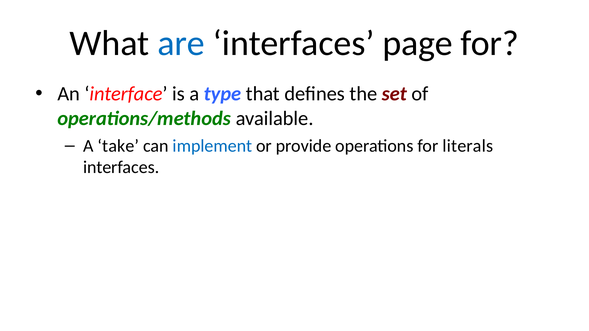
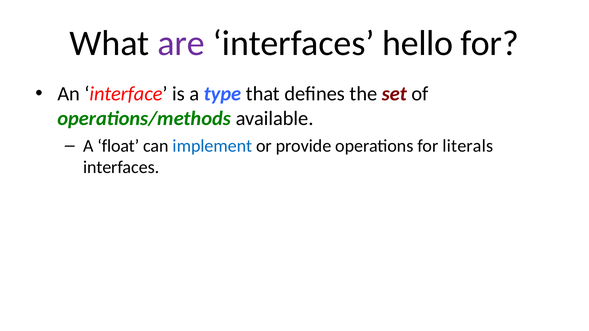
are colour: blue -> purple (181, 43)
page: page -> hello (418, 43)
take: take -> float (118, 146)
